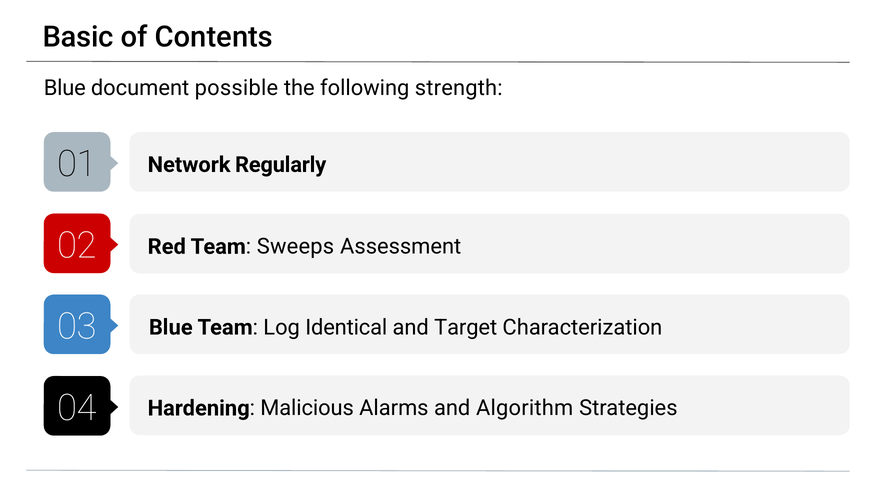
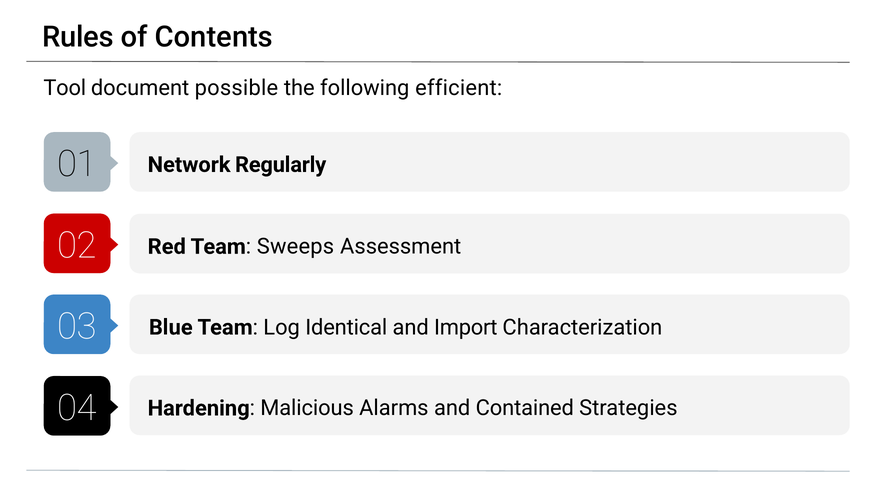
Basic: Basic -> Rules (78, 37)
Blue: Blue -> Tool (65, 88)
strength: strength -> efficient (459, 88)
Target: Target -> Import (466, 327)
Algorithm: Algorithm -> Contained (525, 408)
